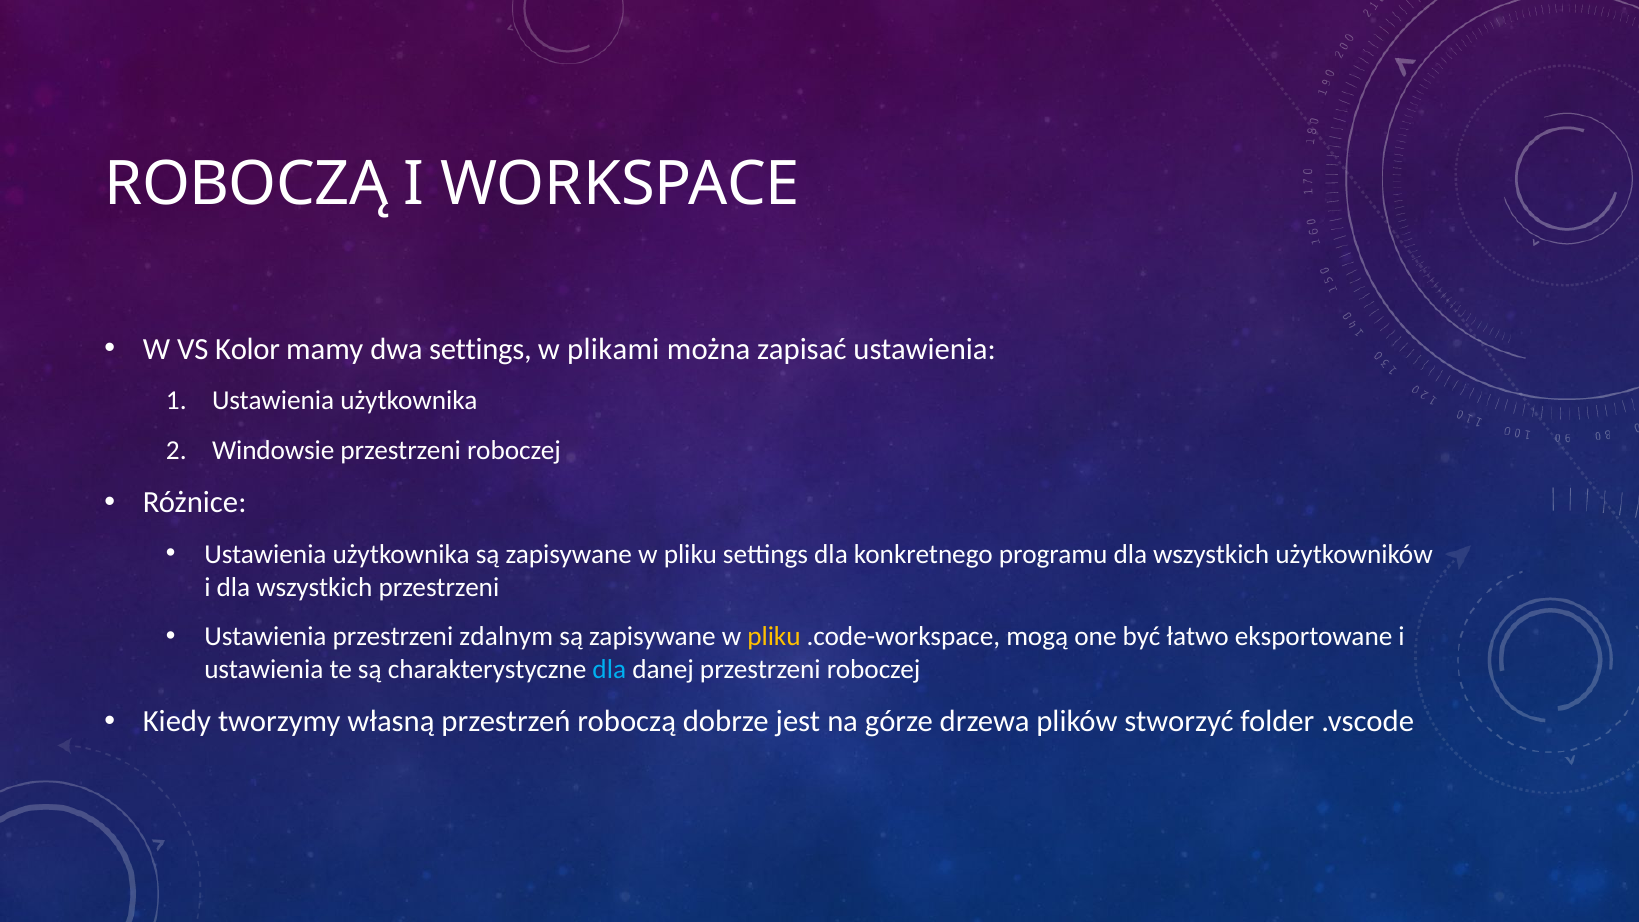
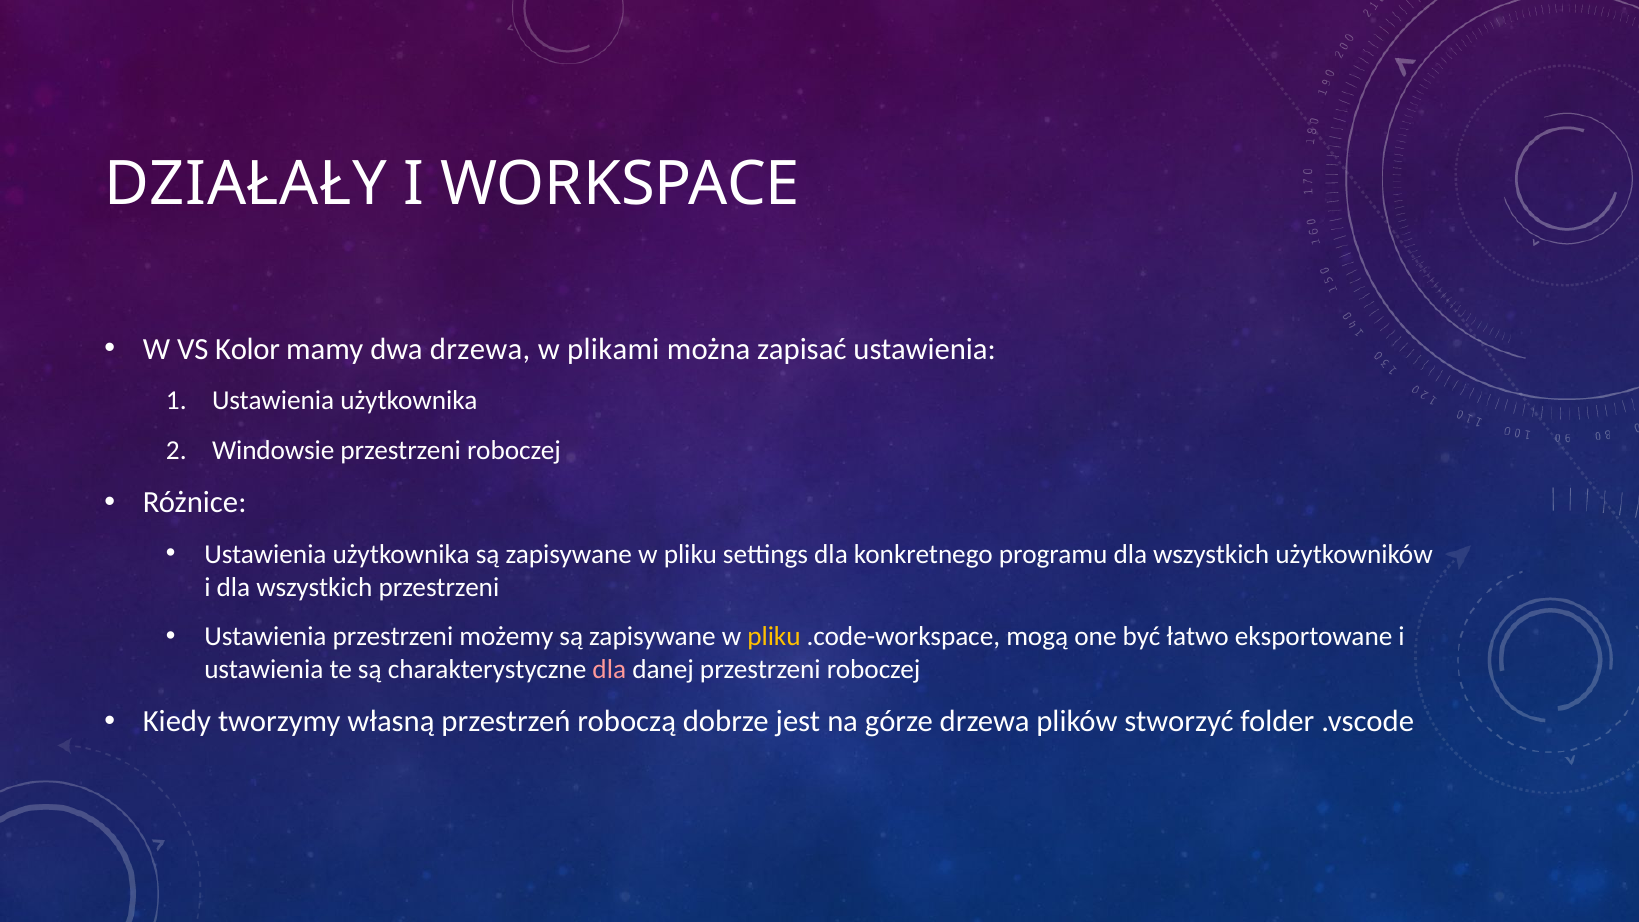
ROBOCZĄ: ROBOCZĄ -> DZIAŁAŁY (246, 184)
dwa settings: settings -> drzewa (480, 349)
zdalnym: zdalnym -> możemy (506, 637)
dla colour: light blue -> pink (609, 670)
